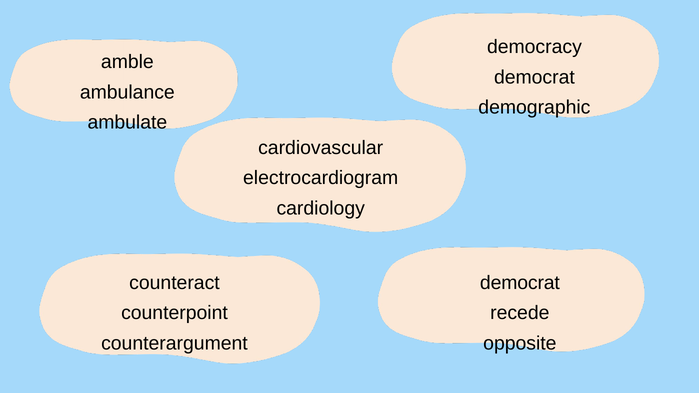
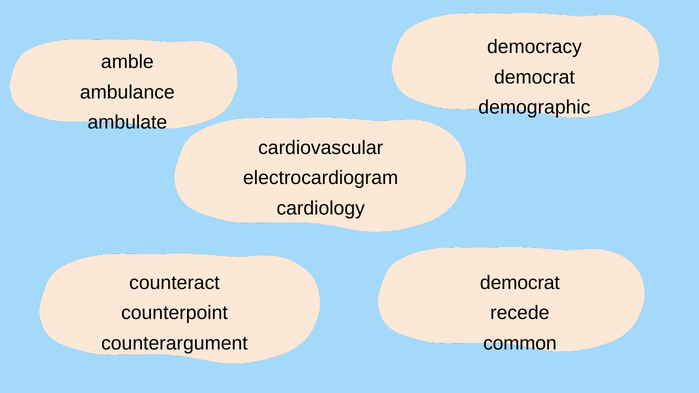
opposite: opposite -> common (520, 343)
